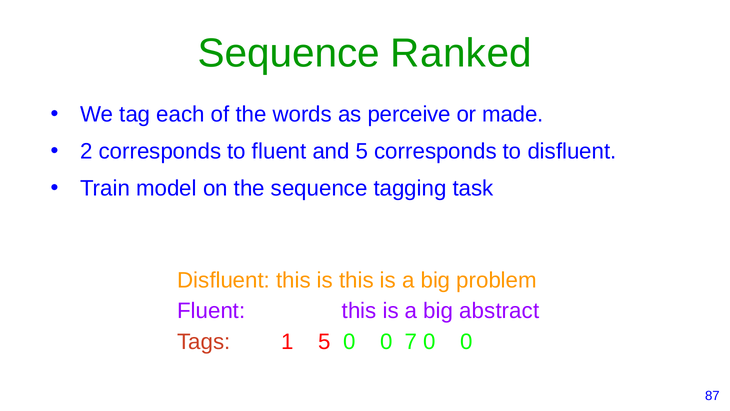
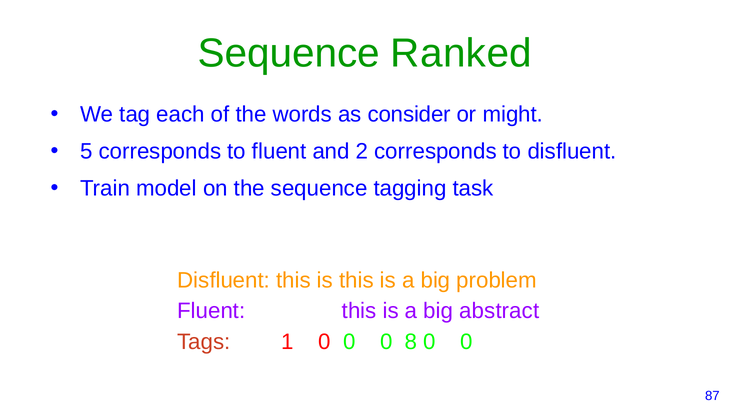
perceive: perceive -> consider (409, 114)
made: made -> might (513, 114)
2: 2 -> 5 (87, 151)
and 5: 5 -> 2 (362, 151)
1 5: 5 -> 0 (325, 342)
7: 7 -> 8 (411, 342)
